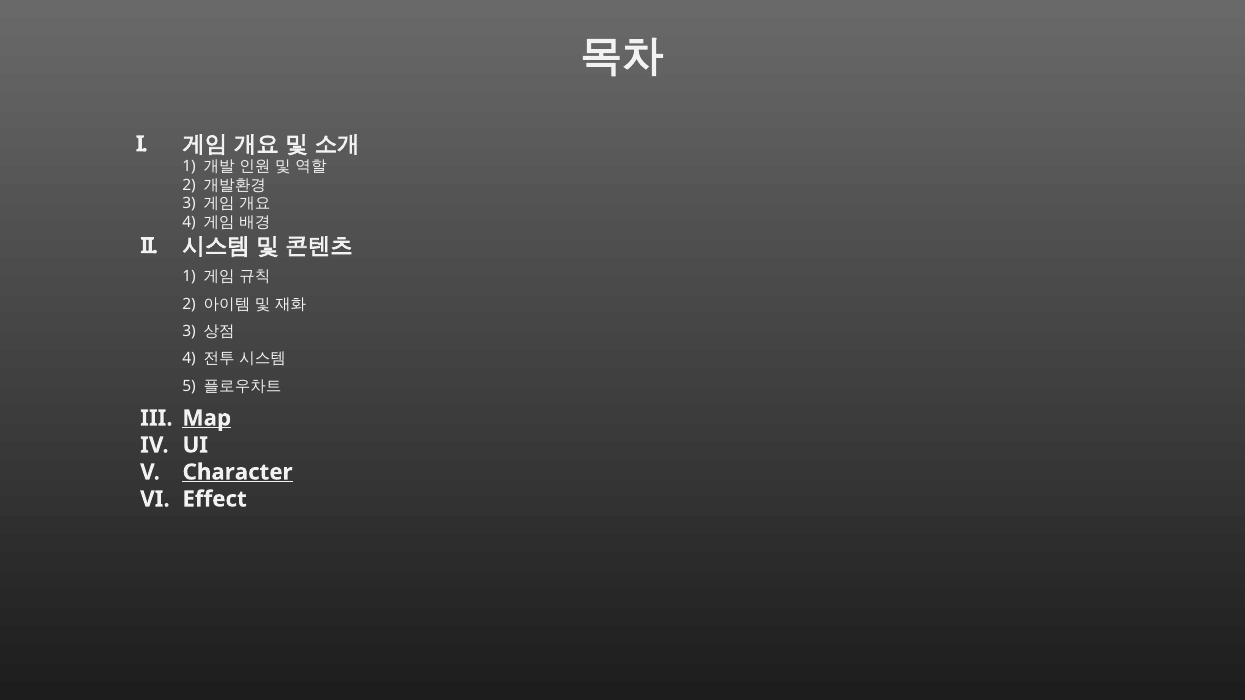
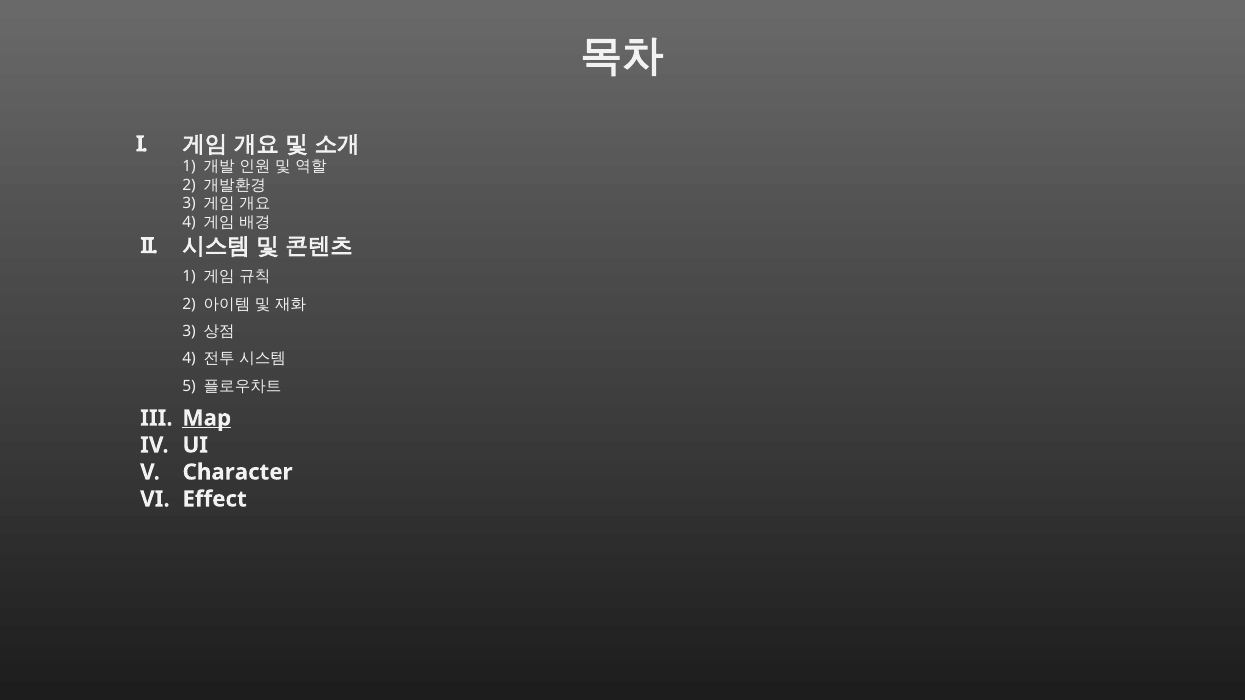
Character underline: present -> none (238, 472)
